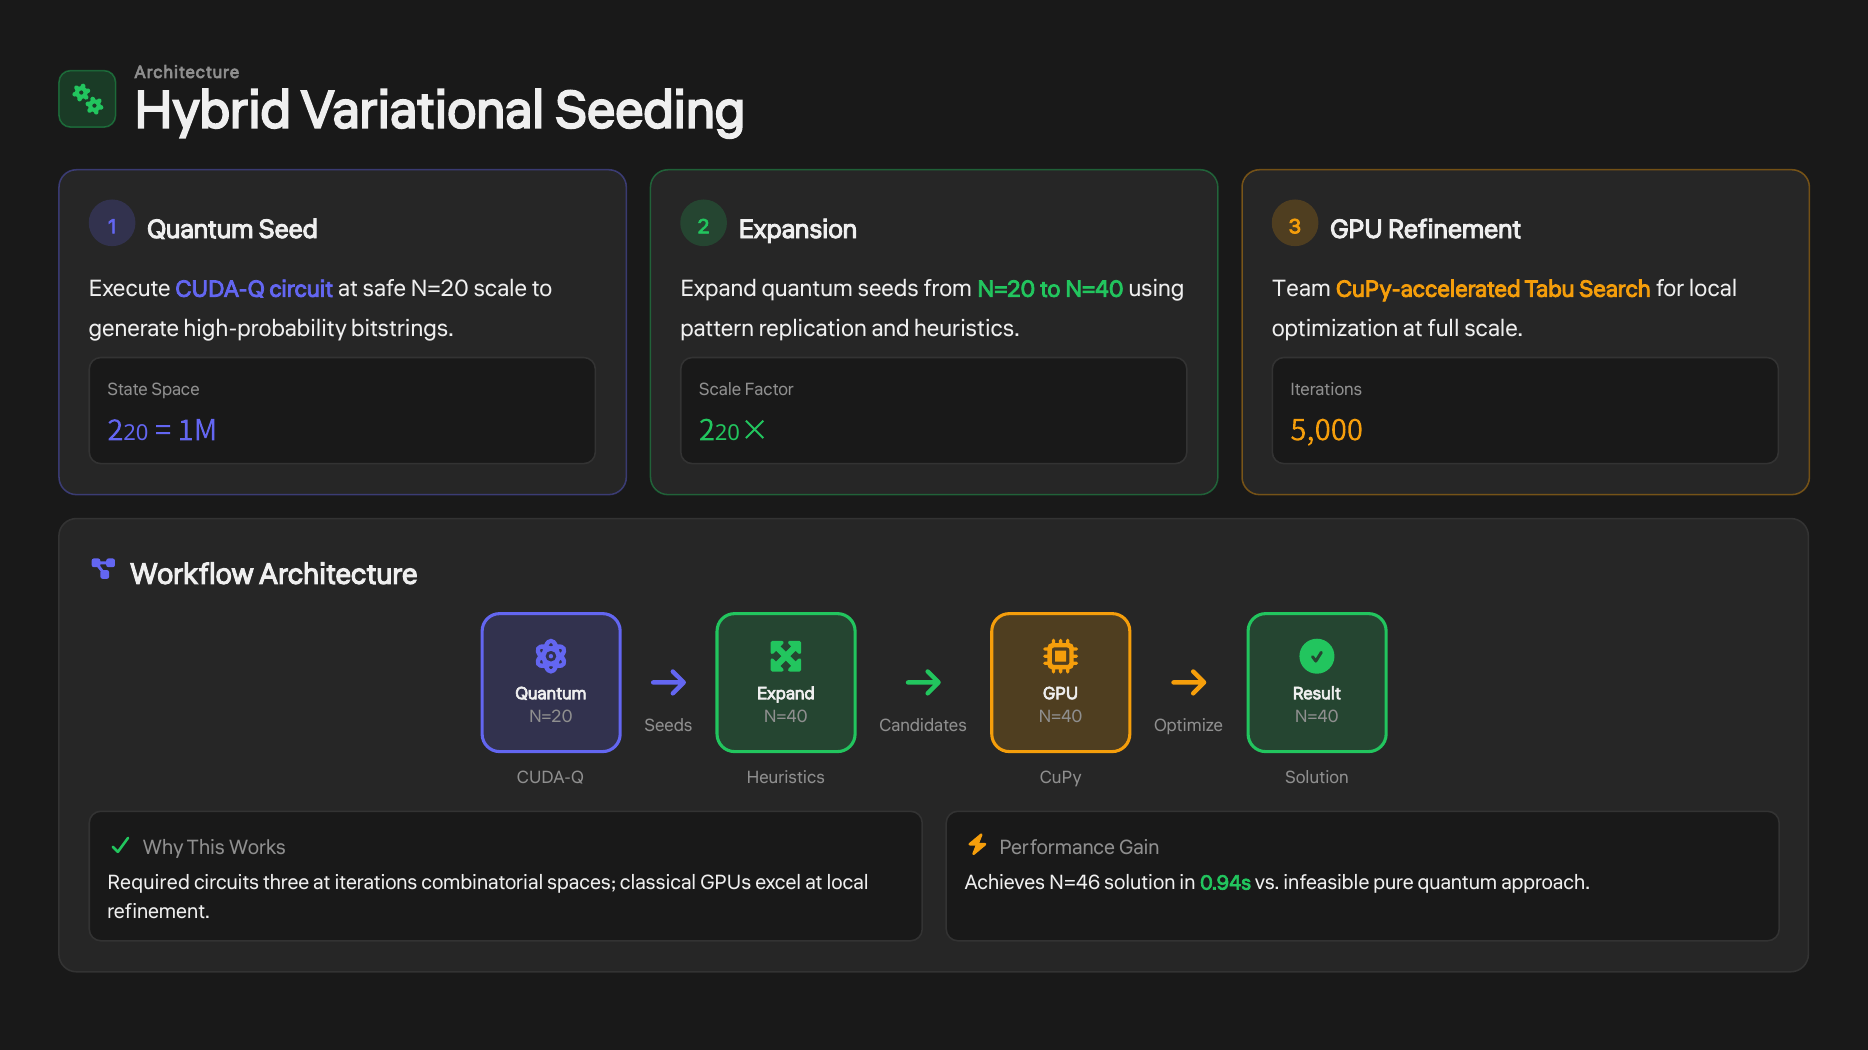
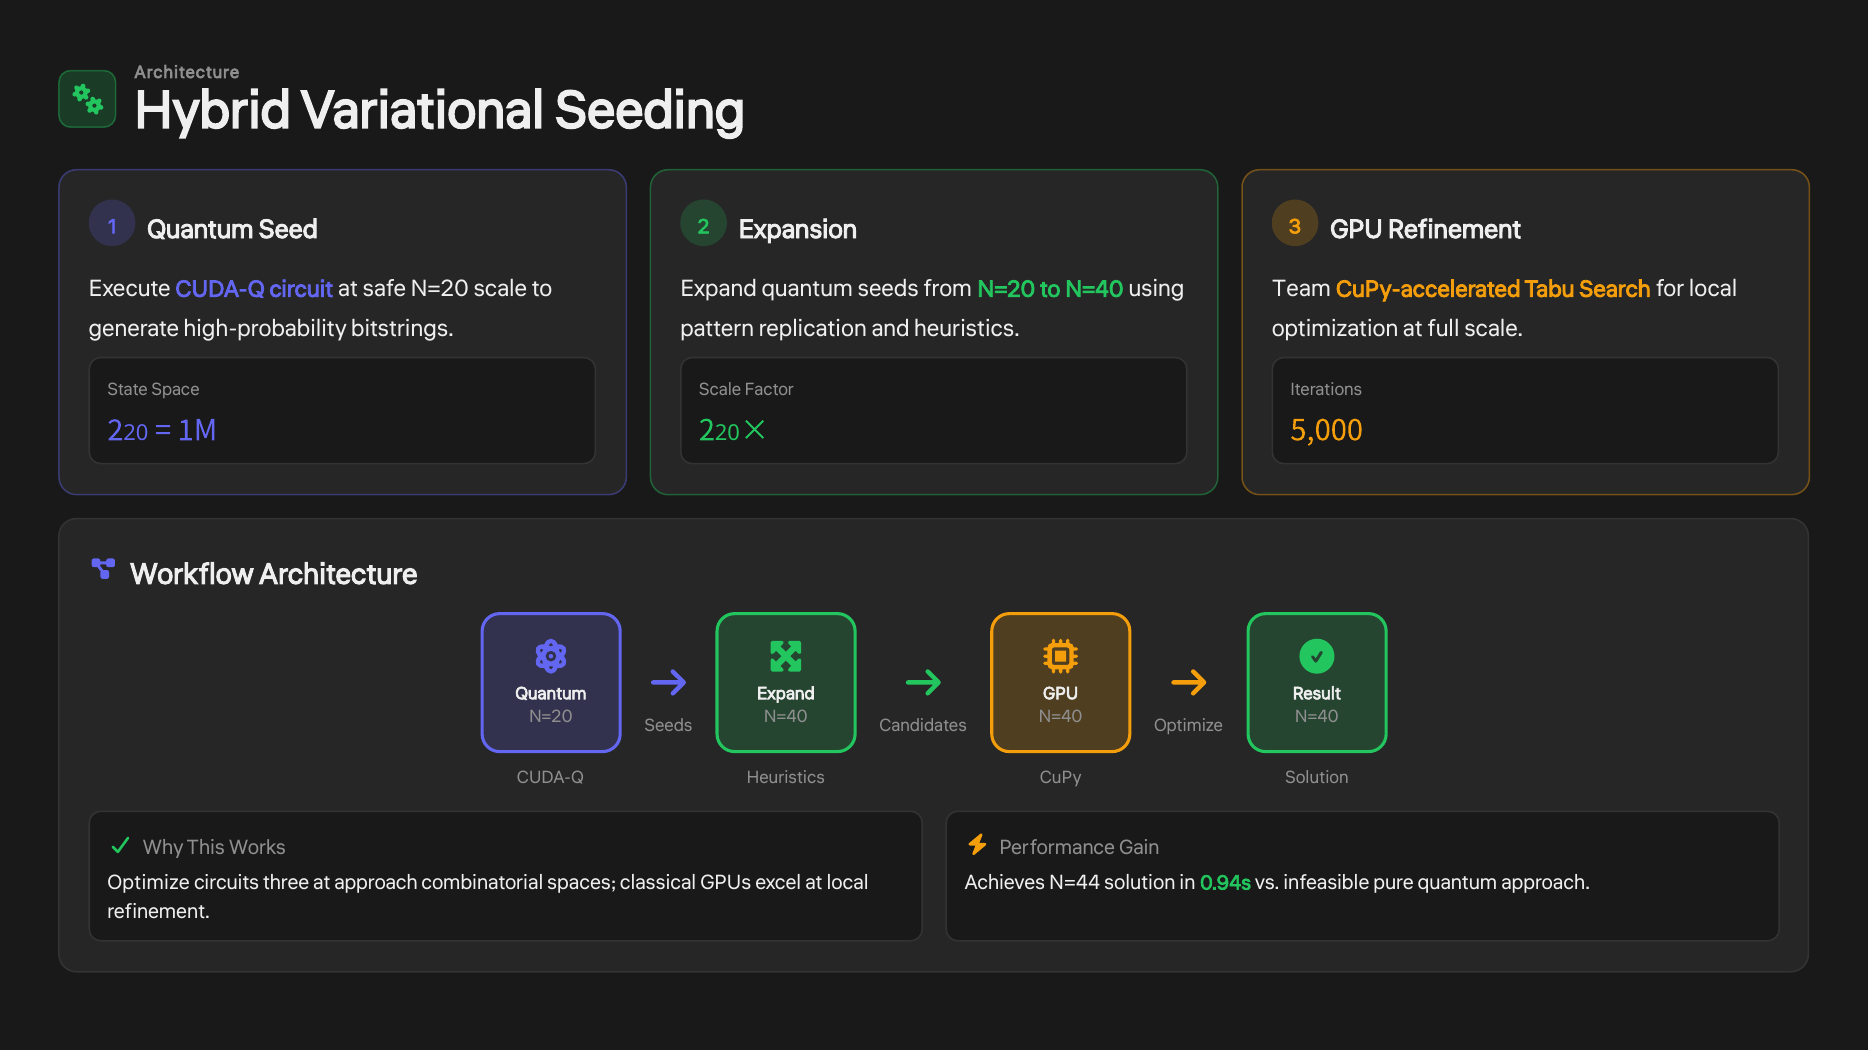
Required: Required -> Optimize (149, 883)
at iterations: iterations -> approach (376, 883)
N=46: N=46 -> N=44 (1075, 883)
